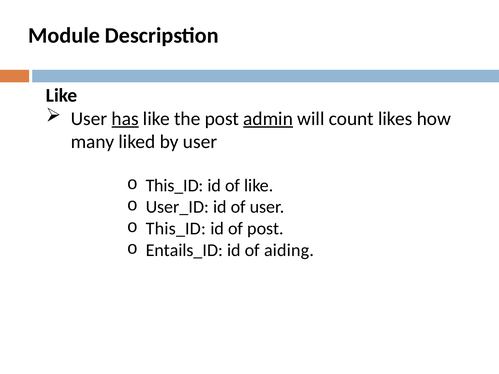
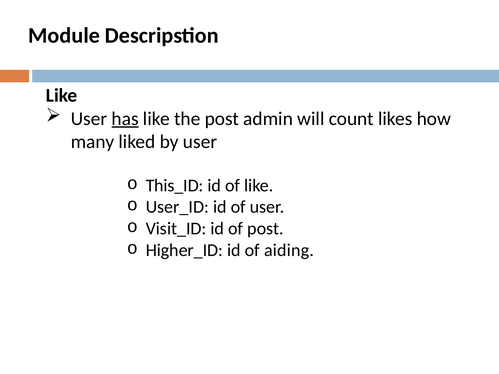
admin underline: present -> none (268, 119)
This_ID: This_ID -> Visit_ID (176, 229)
Entails_ID: Entails_ID -> Higher_ID (184, 250)
